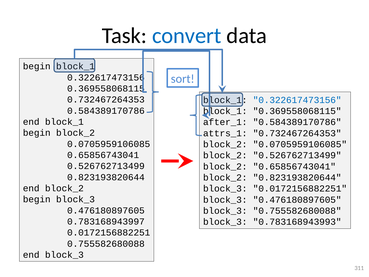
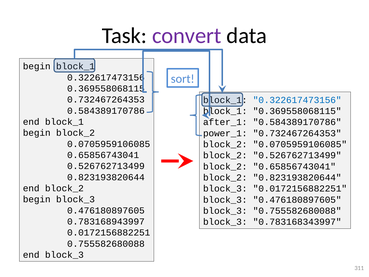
convert colour: blue -> purple (187, 36)
attrs_1: attrs_1 -> power_1 (225, 133)
0.783168943993: 0.783168943993 -> 0.783168343997 (297, 222)
